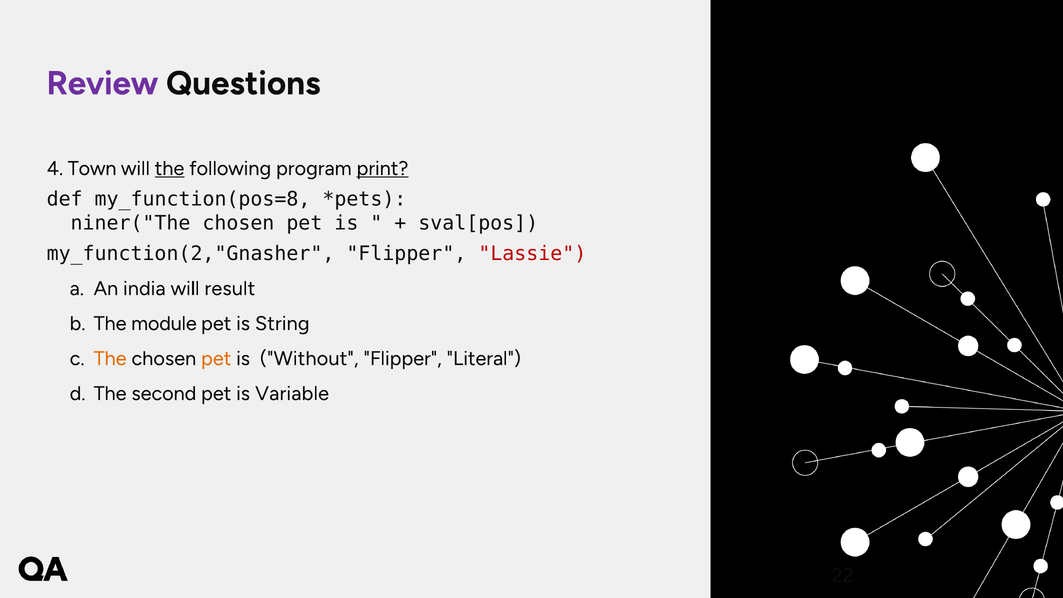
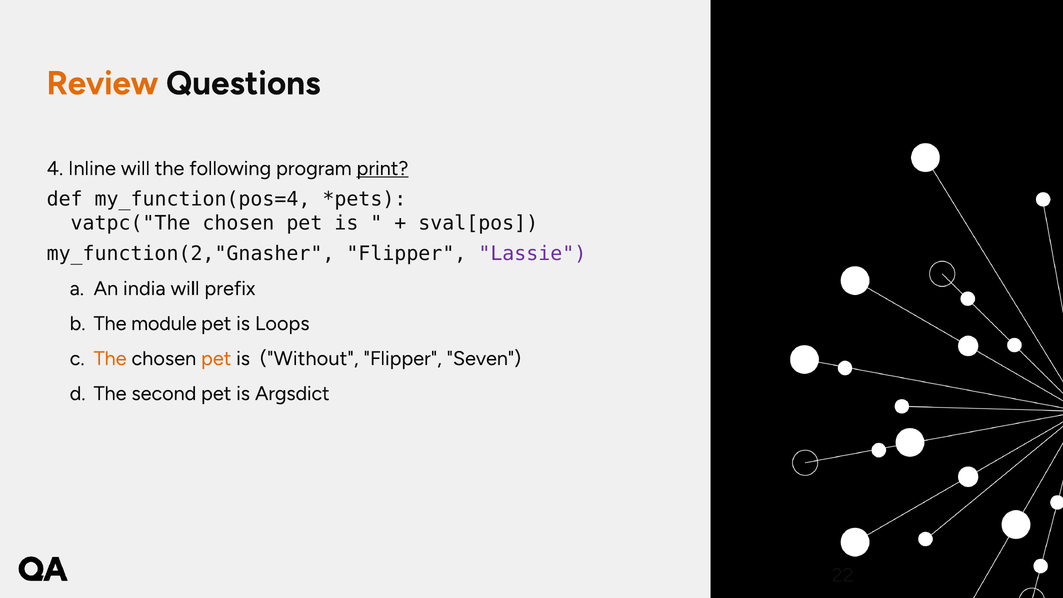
Review colour: purple -> orange (102, 83)
Town: Town -> Inline (92, 168)
the underline: present -> none (170, 168)
my_function(pos=8: my_function(pos=8 -> my_function(pos=4 (203, 199)
niner("The: niner("The -> vatpc("The (131, 223)
Lassie colour: red -> purple (532, 253)
result: result -> prefix (230, 288)
String: String -> Loops (282, 323)
Literal: Literal -> Seven (484, 358)
Variable: Variable -> Argsdict (292, 393)
